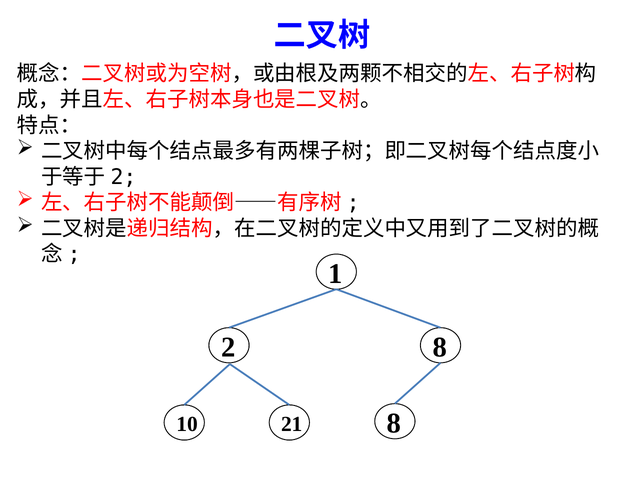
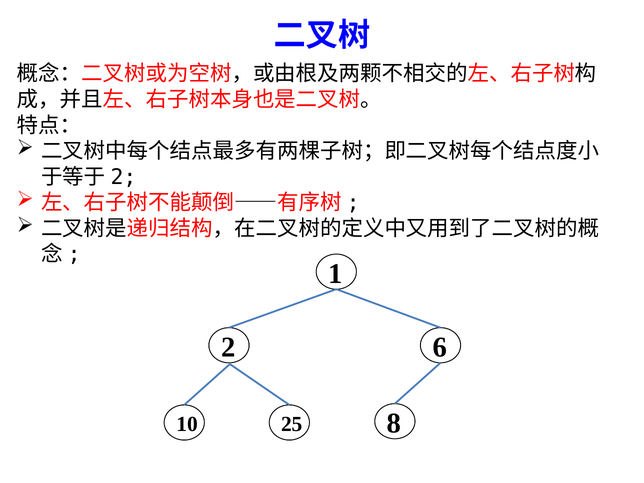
2 8: 8 -> 6 (440, 347)
21: 21 -> 25 (292, 424)
